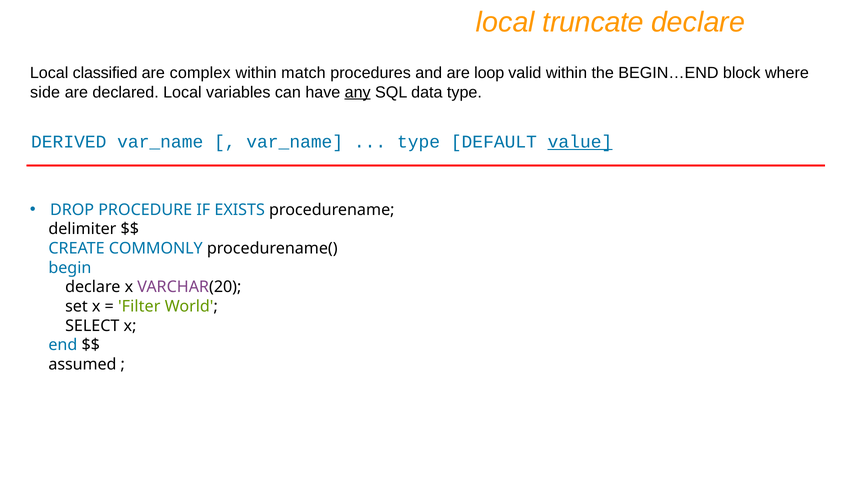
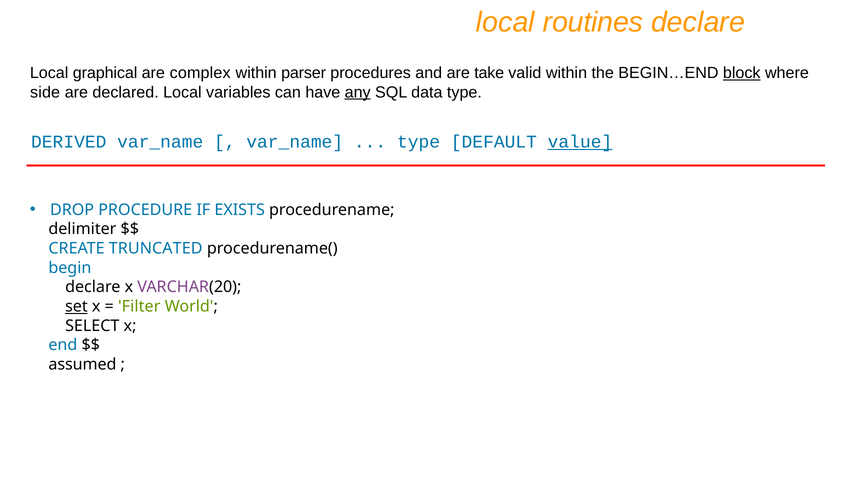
truncate: truncate -> routines (593, 22)
classified: classified -> graphical (105, 73)
match: match -> parser (304, 73)
loop: loop -> take (489, 73)
block underline: none -> present (742, 73)
COMMONLY: COMMONLY -> TRUNCATED (156, 249)
set underline: none -> present (76, 307)
